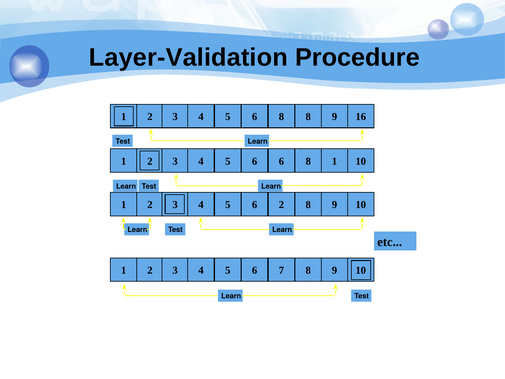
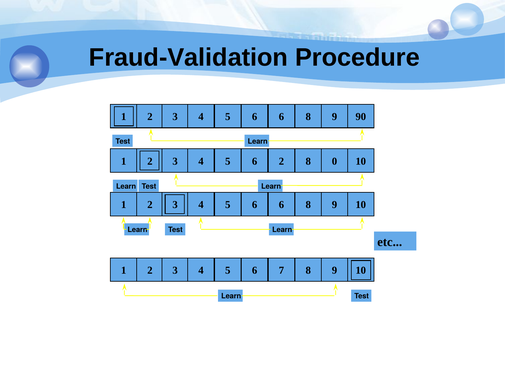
Layer-Validation: Layer-Validation -> Fraud-Validation (188, 58)
8: 8 -> 6 (281, 117)
16: 16 -> 90 (361, 117)
6 6: 6 -> 2 (281, 161)
2 1: 1 -> 0 (335, 161)
2: 2 -> 6 (281, 205)
